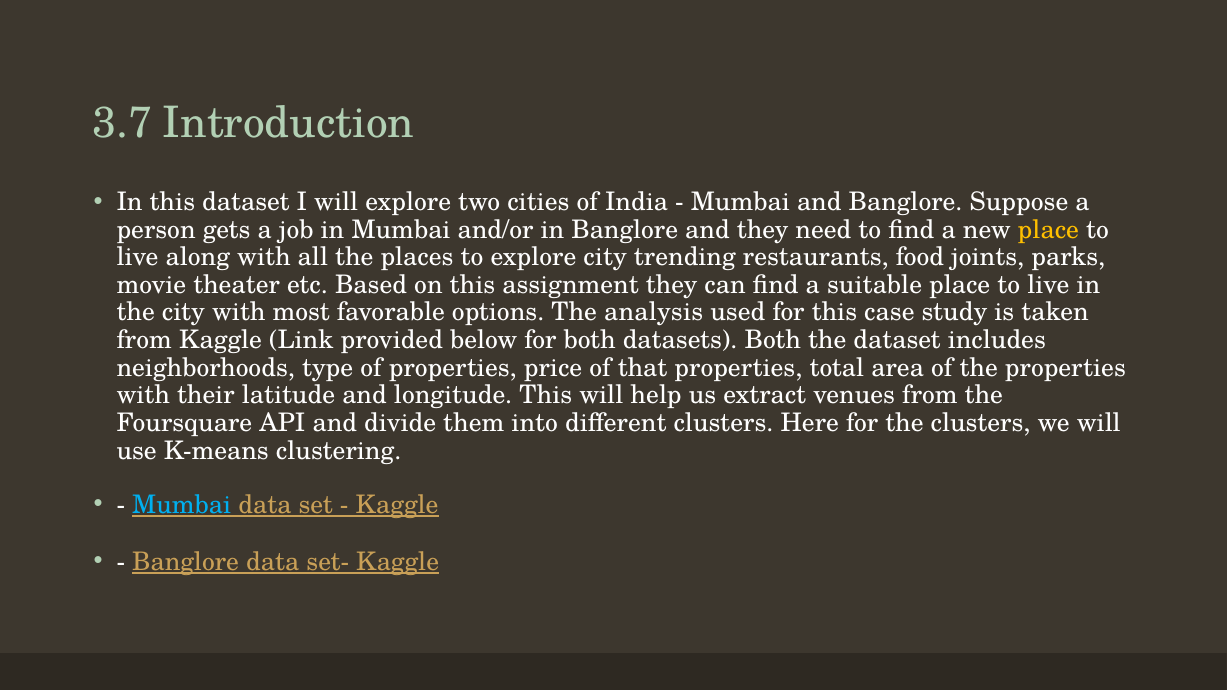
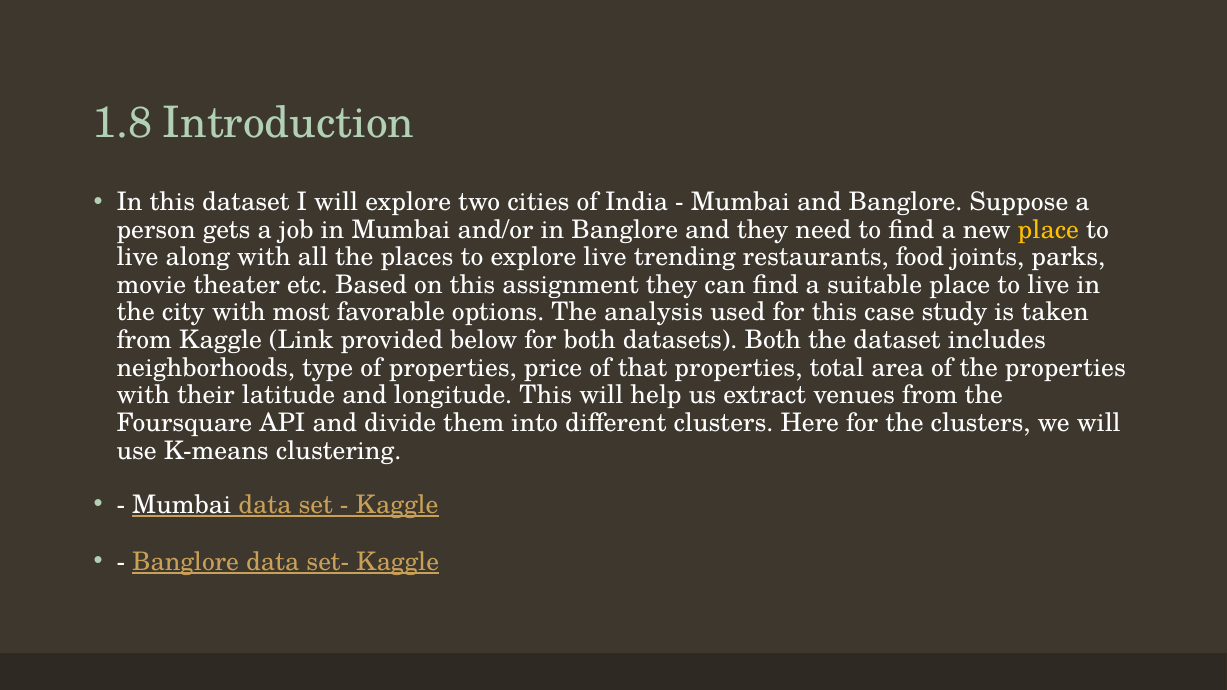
3.7: 3.7 -> 1.8 (122, 124)
explore city: city -> live (605, 257)
Mumbai colour: light blue -> white (182, 505)
